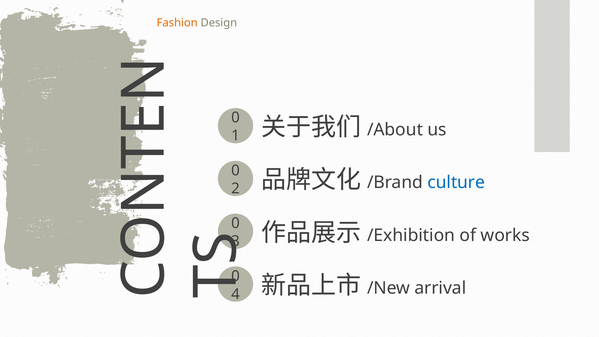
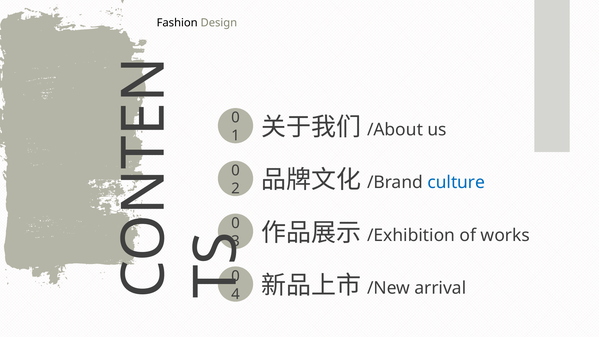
Fashion colour: orange -> black (177, 23)
